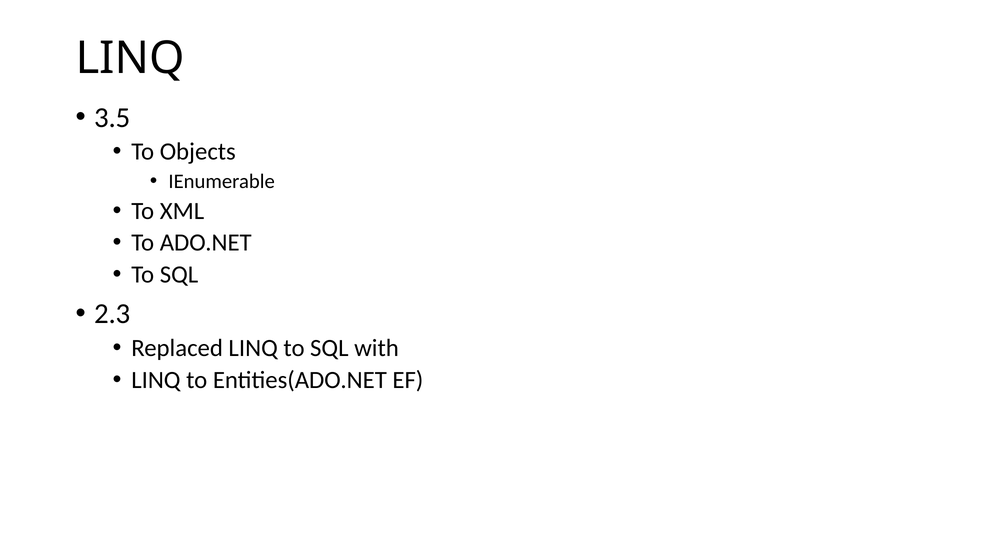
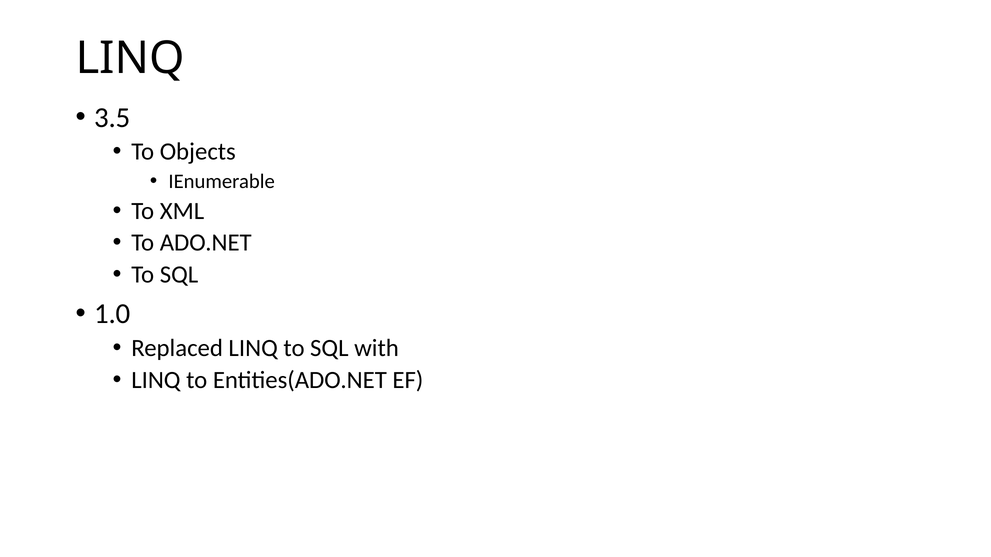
2.3: 2.3 -> 1.0 (112, 314)
